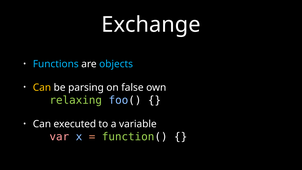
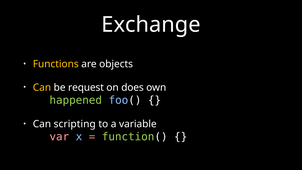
Functions colour: light blue -> yellow (56, 64)
objects colour: light blue -> white (116, 64)
parsing: parsing -> request (86, 87)
false: false -> does (133, 87)
relaxing: relaxing -> happened (76, 100)
executed: executed -> scripting (75, 124)
